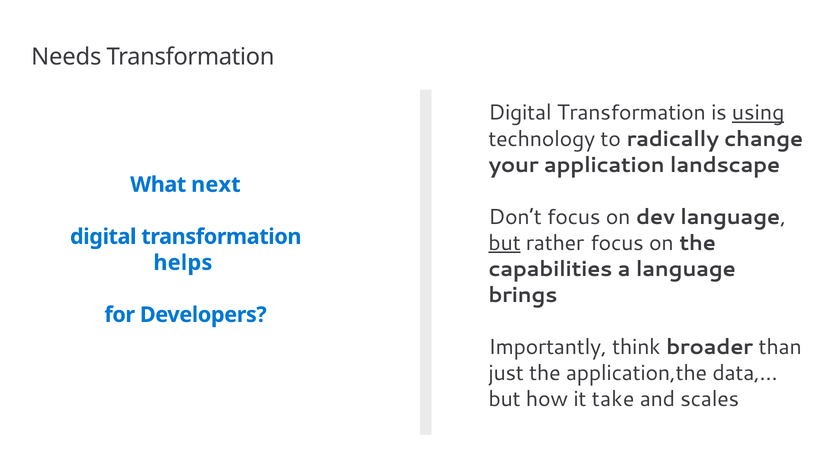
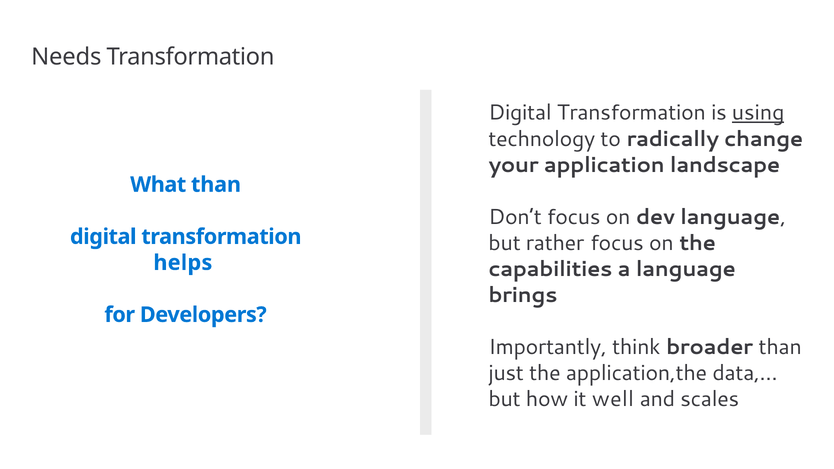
What next: next -> than (216, 185)
but underline: present -> none (505, 243)
take: take -> well (613, 399)
